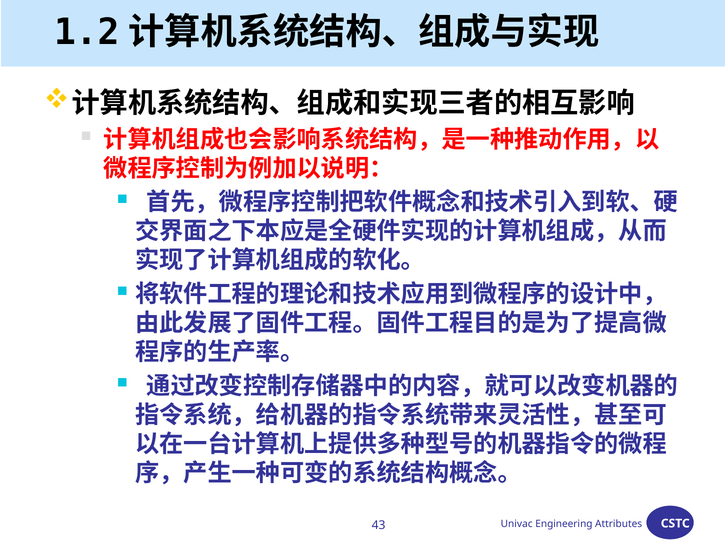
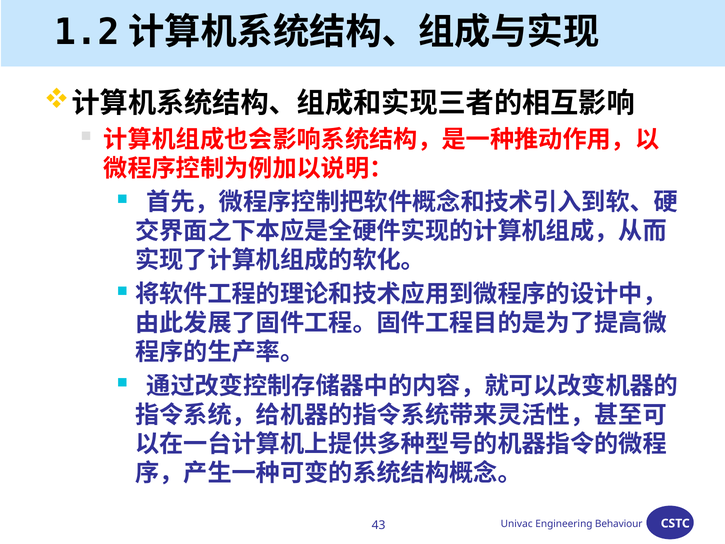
Attributes: Attributes -> Behaviour (619, 524)
